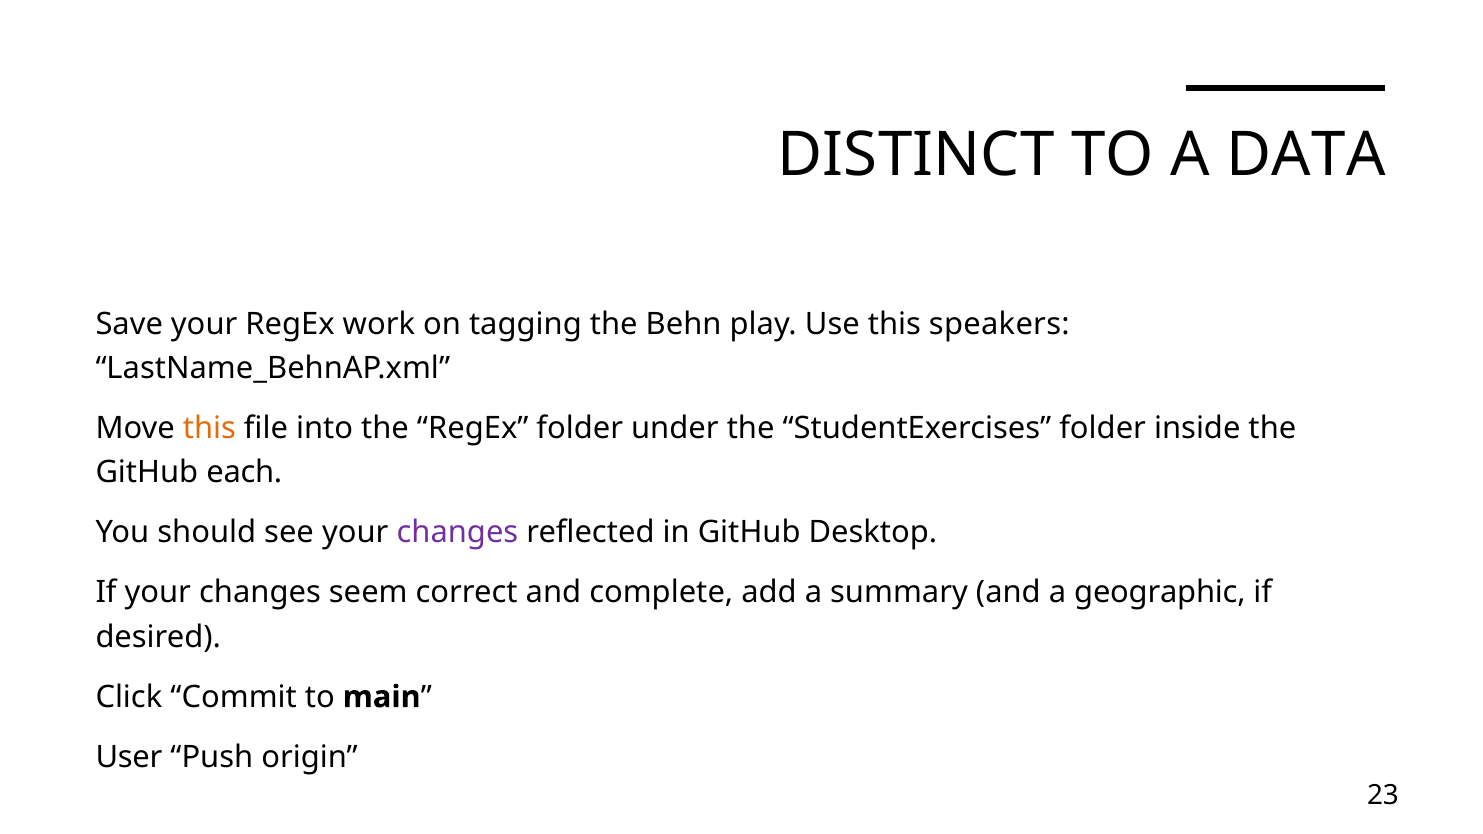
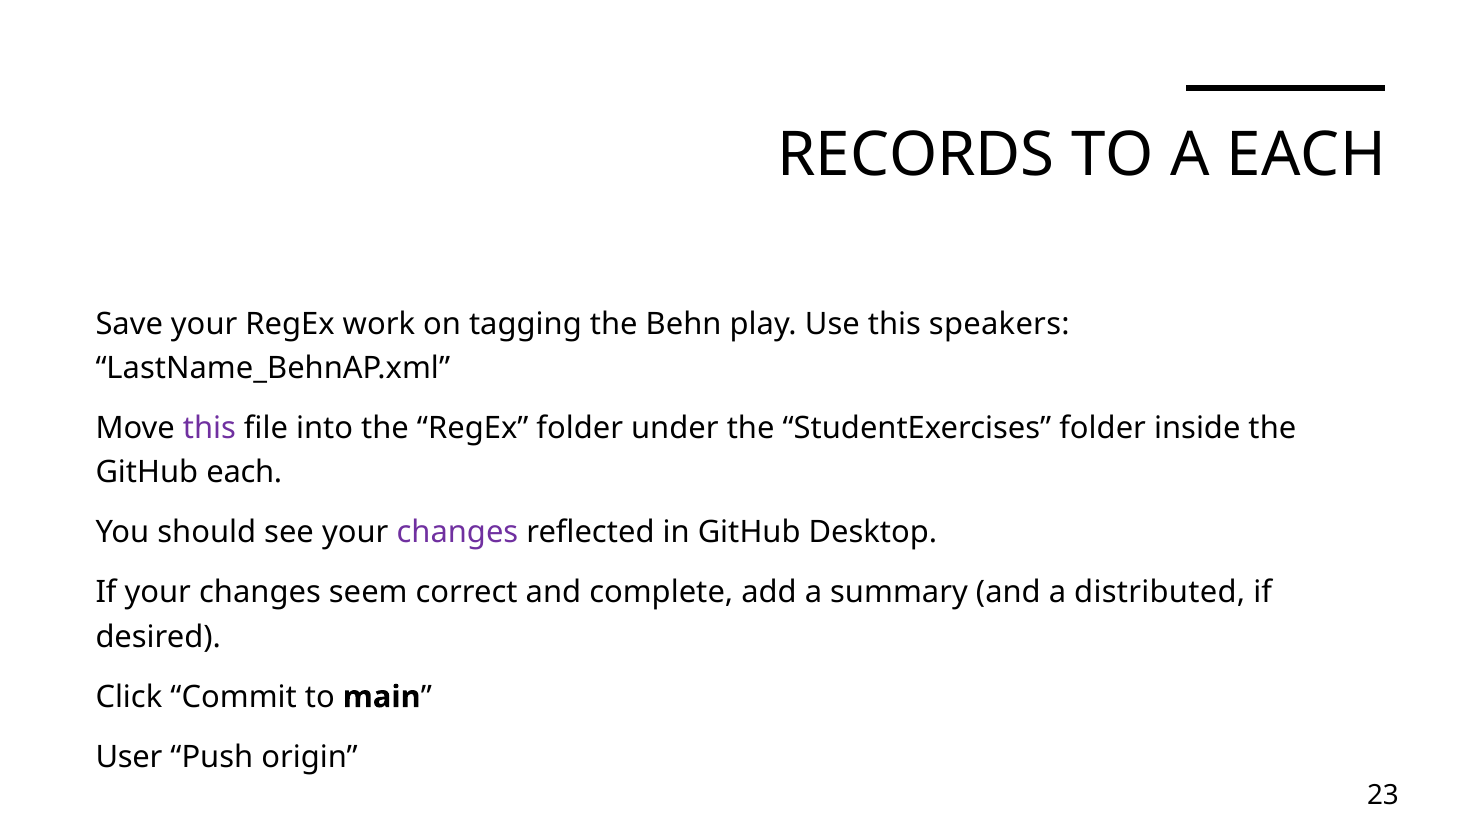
DISTINCT: DISTINCT -> RECORDS (916, 155)
A DATA: DATA -> EACH (1306, 155)
this colour: orange -> purple (209, 428)
geographic: geographic -> distributed (1160, 593)
